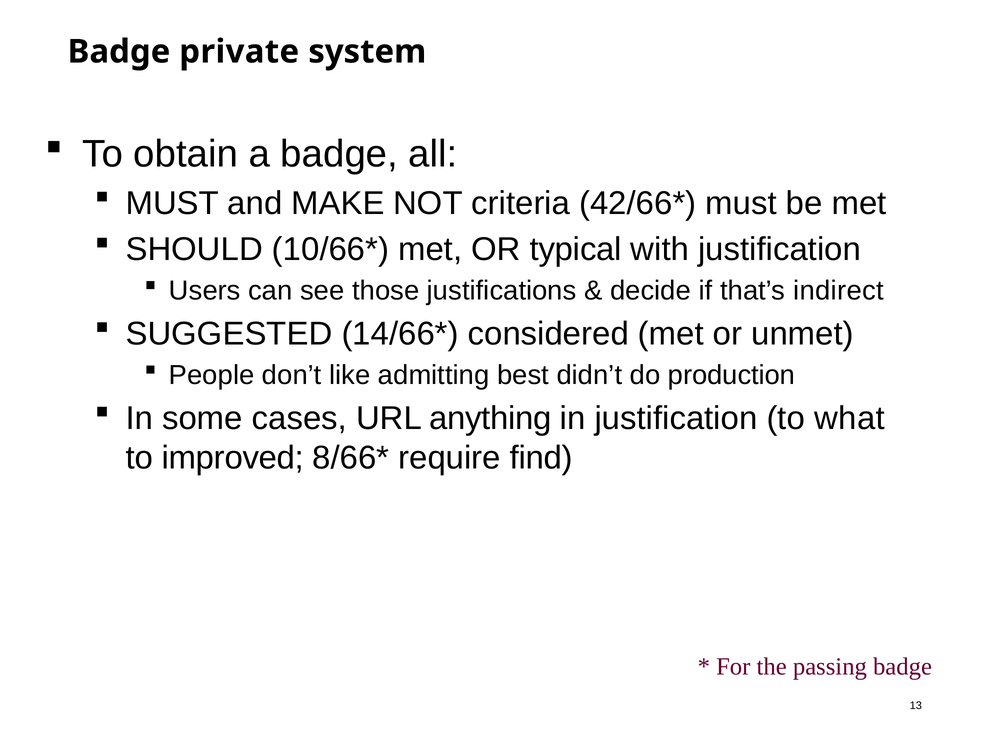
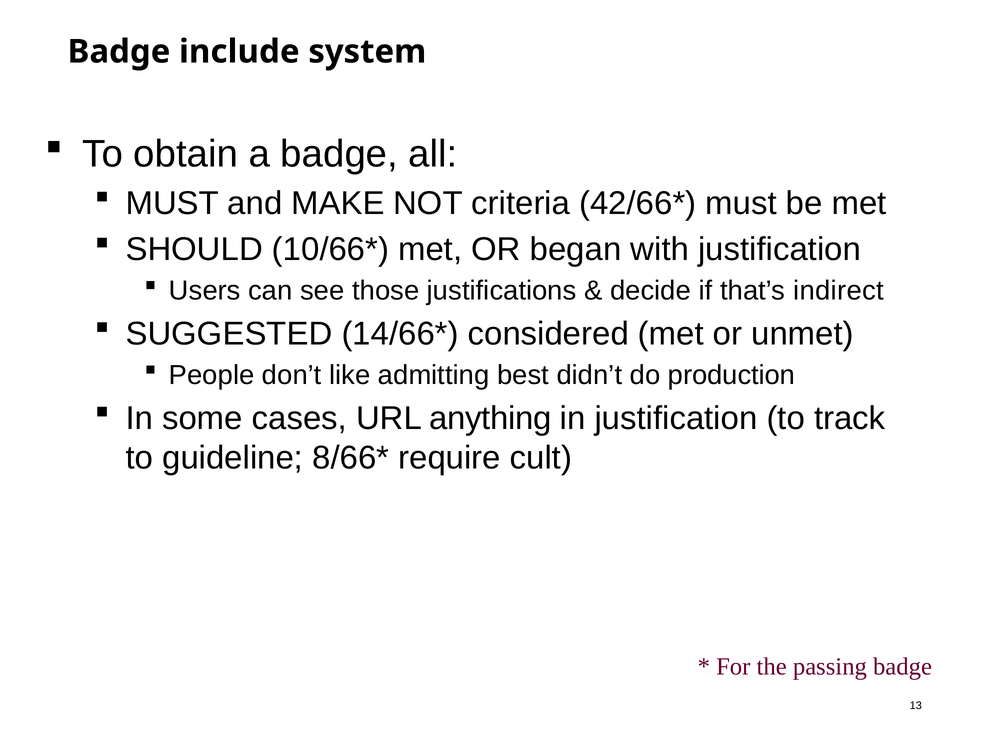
private: private -> include (239, 52)
typical: typical -> began (576, 249)
what: what -> track (850, 418)
improved: improved -> guideline (233, 458)
find: find -> cult (541, 458)
